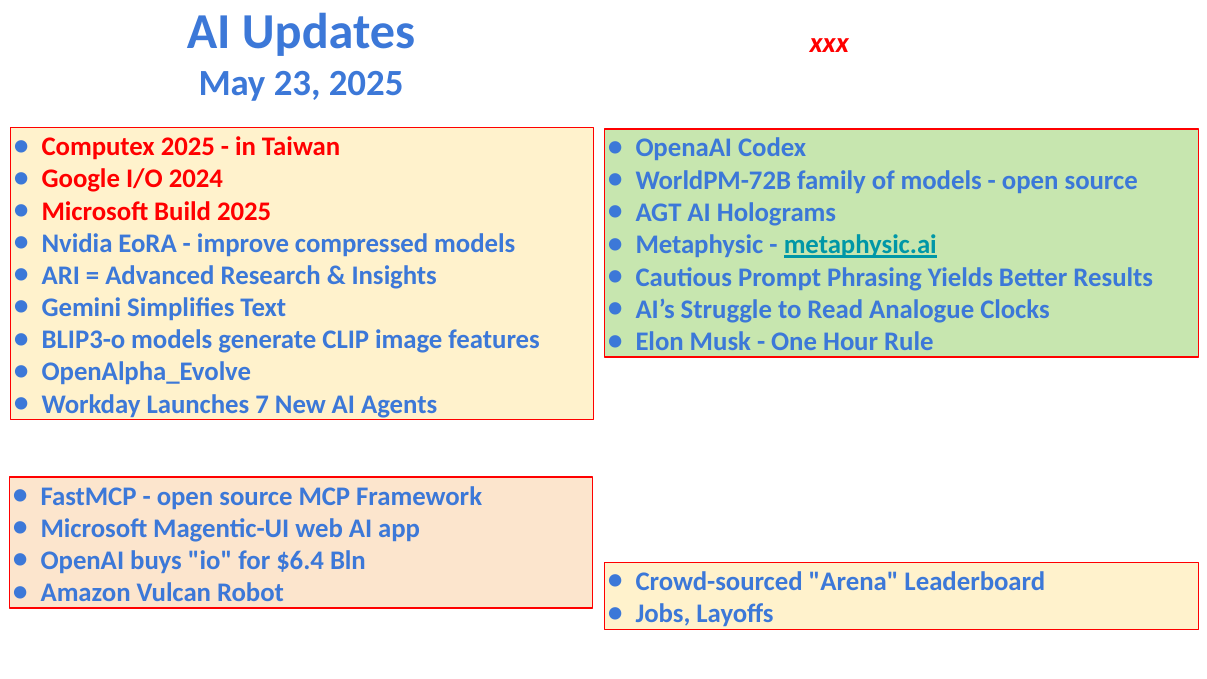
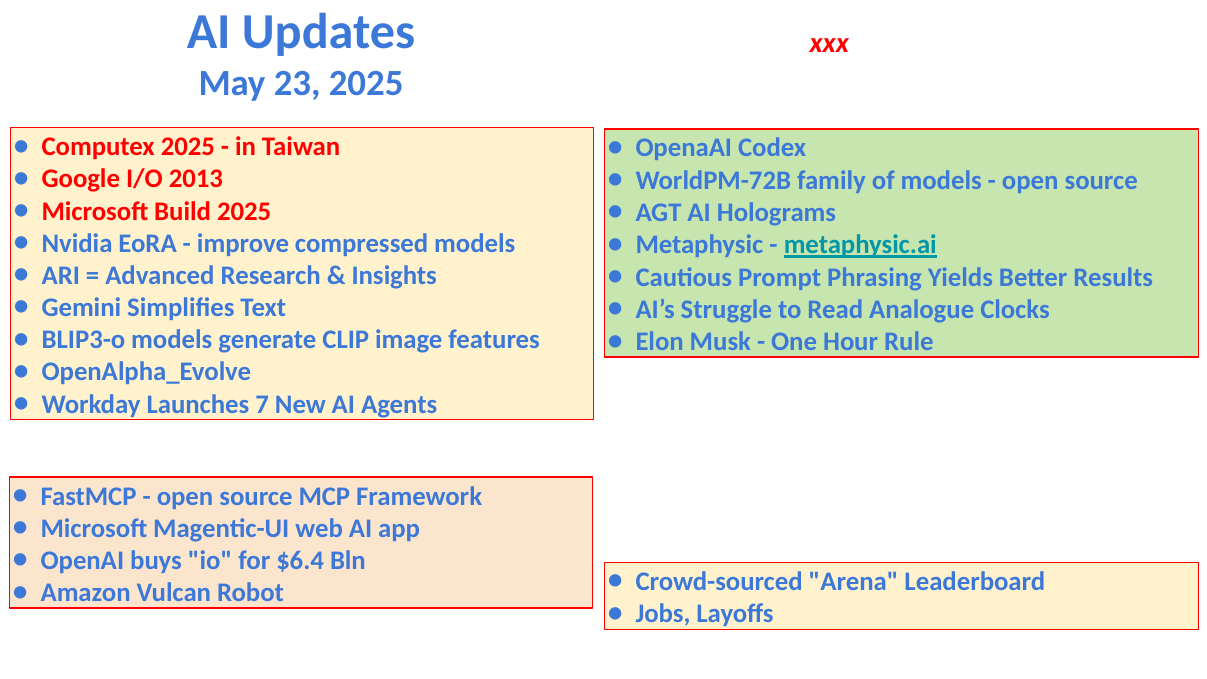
2024: 2024 -> 2013 (196, 179)
